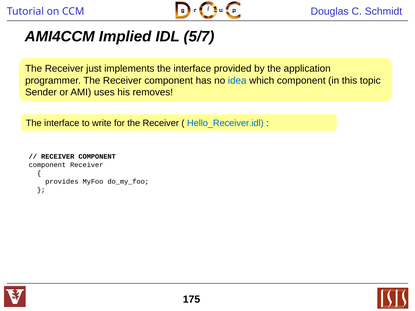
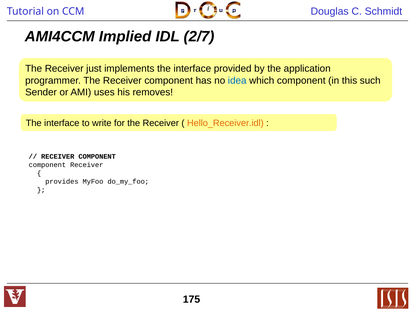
5/7: 5/7 -> 2/7 (199, 37)
topic: topic -> such (370, 81)
Hello_Receiver.idl colour: blue -> orange (225, 123)
